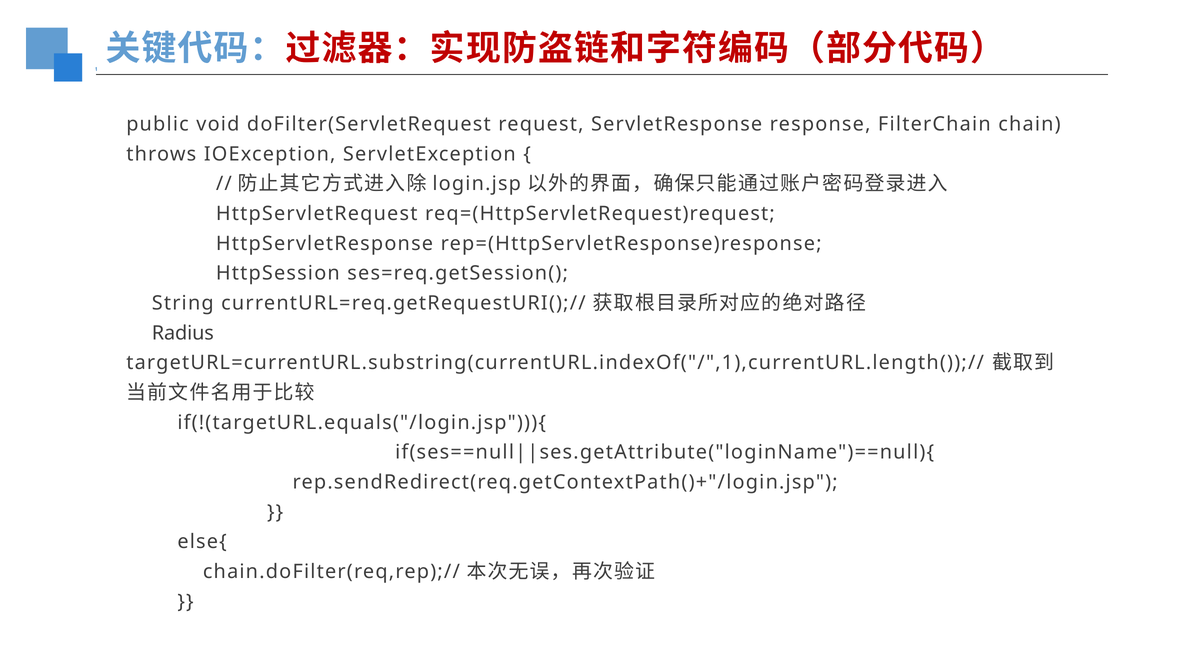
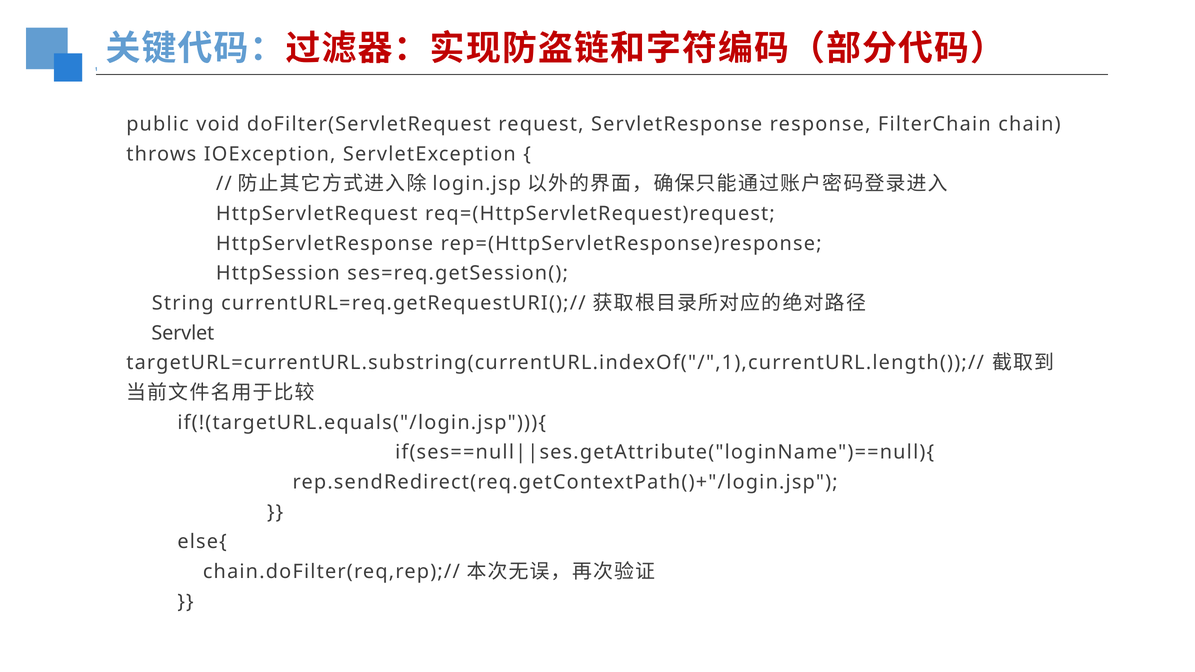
Radius: Radius -> Servlet (183, 333)
